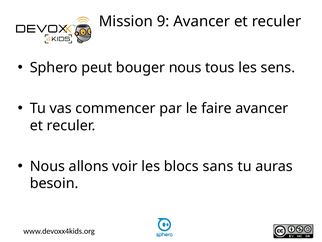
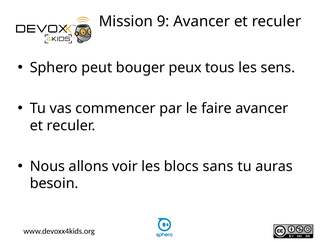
bouger nous: nous -> peux (185, 68)
